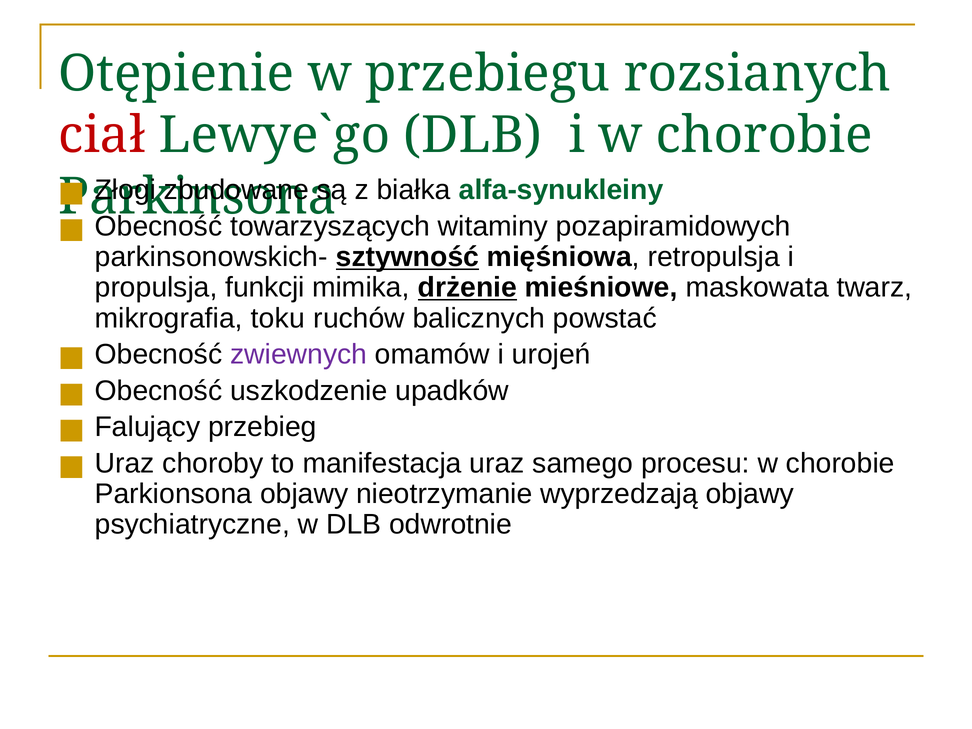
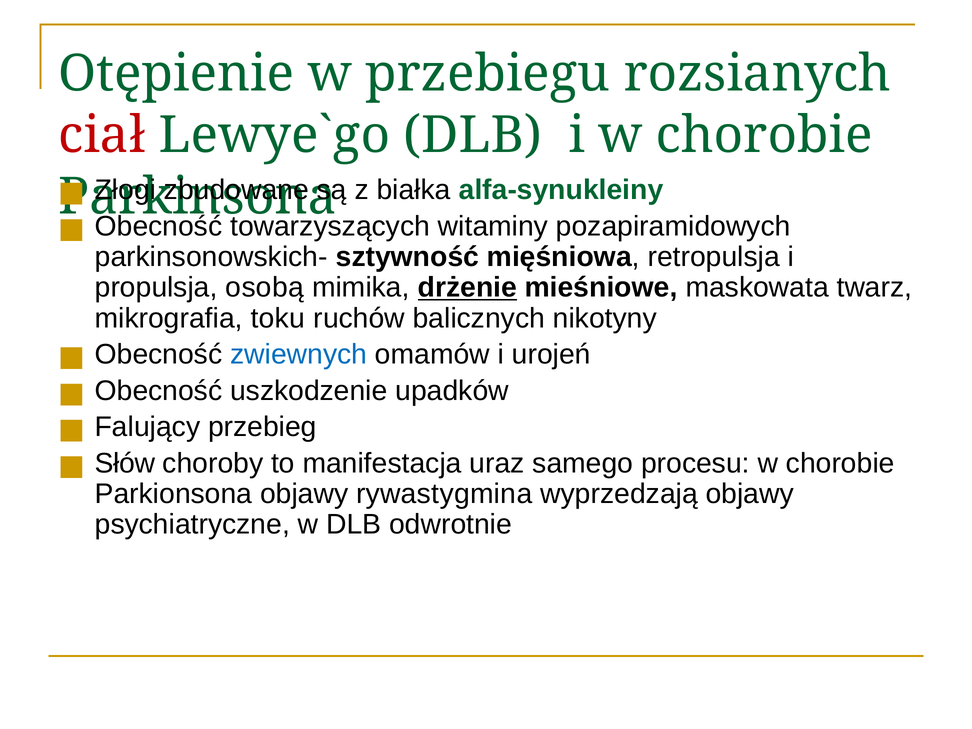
sztywność underline: present -> none (407, 257)
funkcji: funkcji -> osobą (265, 288)
powstać: powstać -> nikotyny (605, 318)
zwiewnych colour: purple -> blue (299, 354)
Uraz: Uraz -> Słów (125, 463)
nieotrzymanie: nieotrzymanie -> rywastygmina (444, 494)
